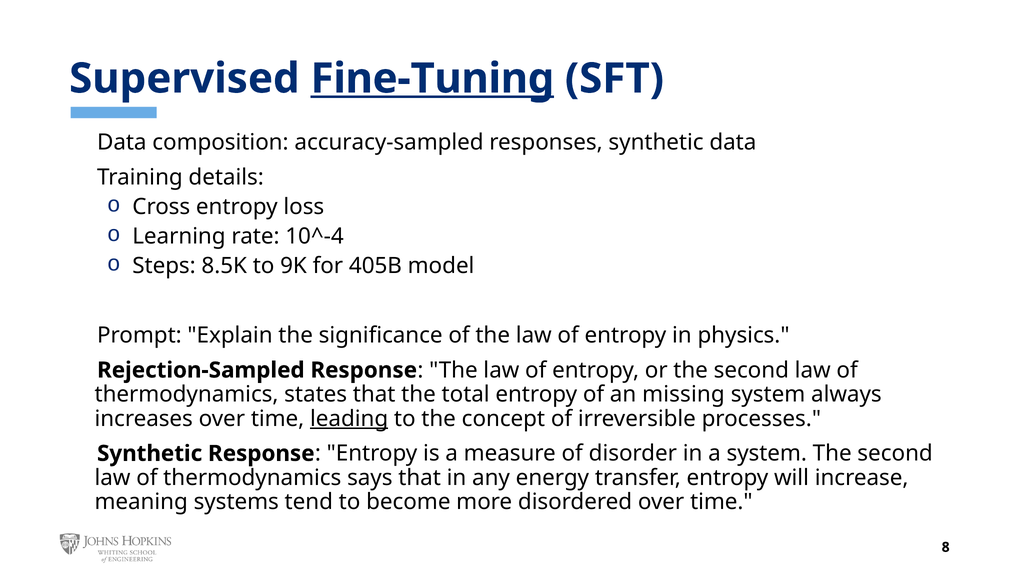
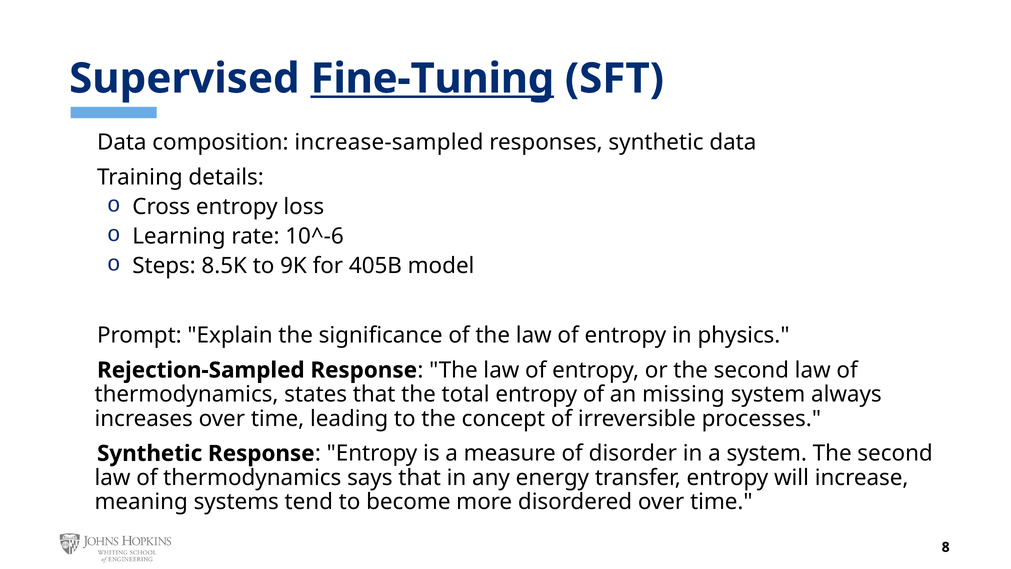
accuracy-sampled: accuracy-sampled -> increase-sampled (389, 142)
10^-4: 10^-4 -> 10^-6 (315, 236)
leading underline: present -> none (349, 418)
